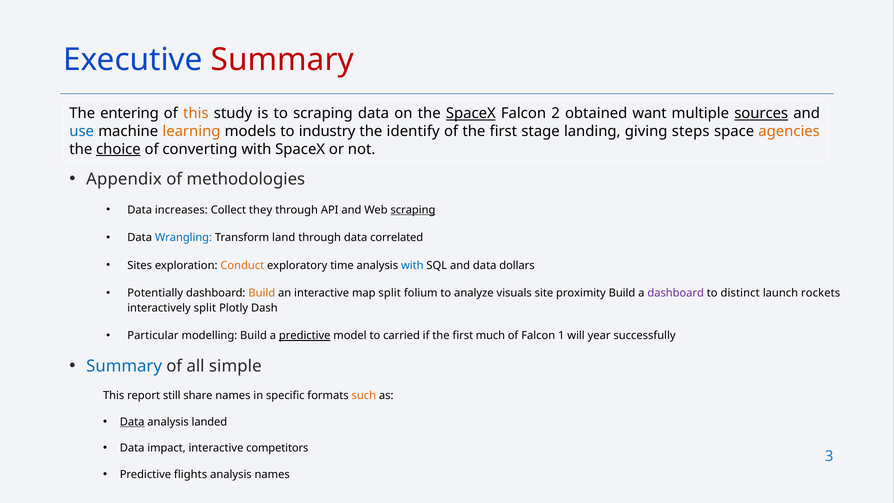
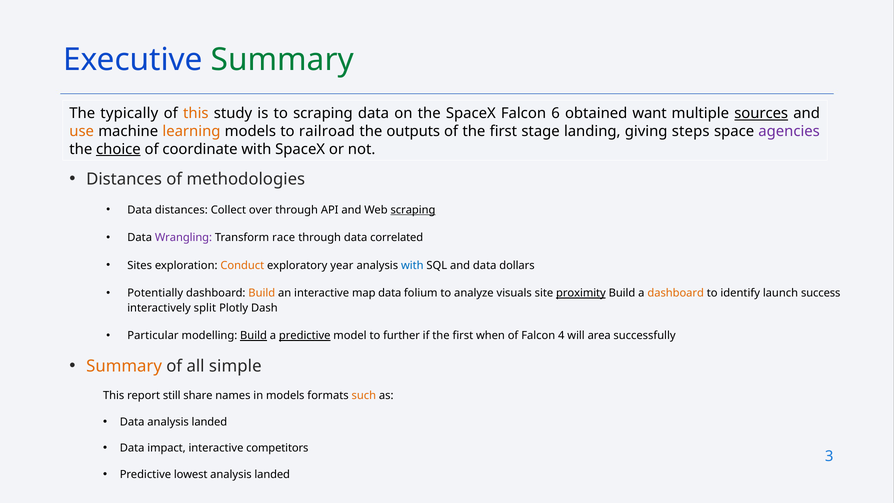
Summary colour: red -> green (282, 60)
entering: entering -> typically (129, 114)
SpaceX underline: present -> none (471, 114)
2: 2 -> 6 (556, 114)
use colour: blue -> orange (82, 131)
industry: industry -> railroad (327, 131)
identify: identify -> outputs (413, 131)
agencies colour: orange -> purple (789, 131)
converting: converting -> coordinate (200, 149)
Appendix: Appendix -> Distances (124, 179)
Data increases: increases -> distances (181, 210)
they: they -> over (261, 210)
Wrangling colour: blue -> purple (183, 238)
land: land -> race (284, 238)
time: time -> year (342, 265)
map split: split -> data (390, 293)
proximity underline: none -> present (581, 293)
dashboard colour: purple -> orange (676, 293)
distinct: distinct -> identify (740, 293)
rockets: rockets -> success (821, 293)
Build underline: none -> present (254, 336)
carried: carried -> further (402, 336)
much: much -> when (490, 336)
1: 1 -> 4 (561, 336)
year: year -> area (599, 336)
Summary colour: blue -> orange (124, 366)
in specific: specific -> models (285, 395)
Data underline: present -> none (132, 422)
flights: flights -> lowest (191, 475)
names: names -> landed (272, 475)
